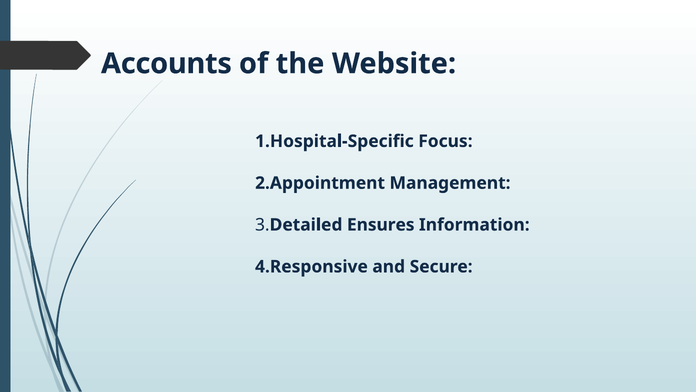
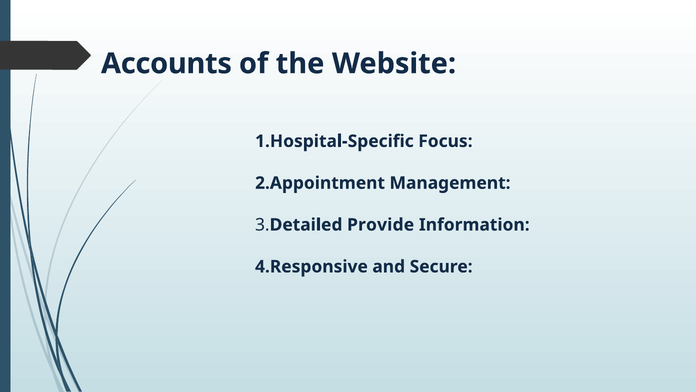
Ensures: Ensures -> Provide (381, 225)
